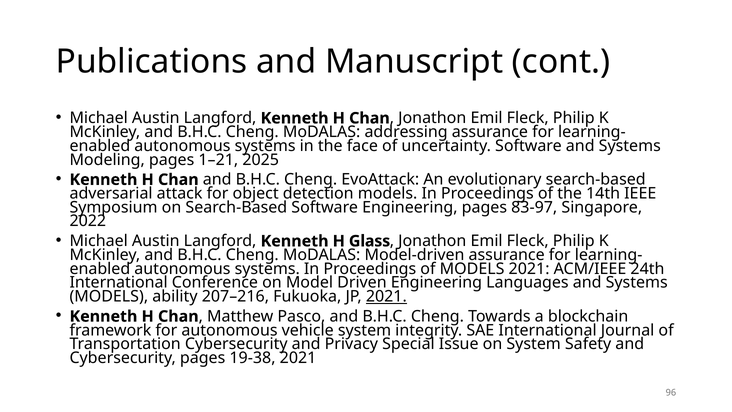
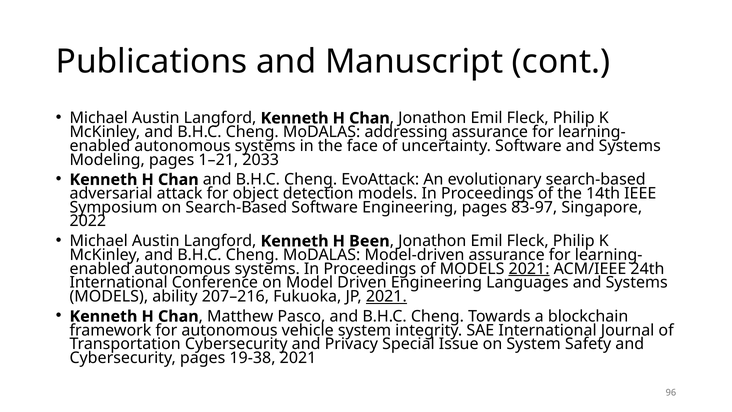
2025: 2025 -> 2033 (261, 160)
Glass: Glass -> Been (369, 241)
2021 underline: none -> present (529, 269)
